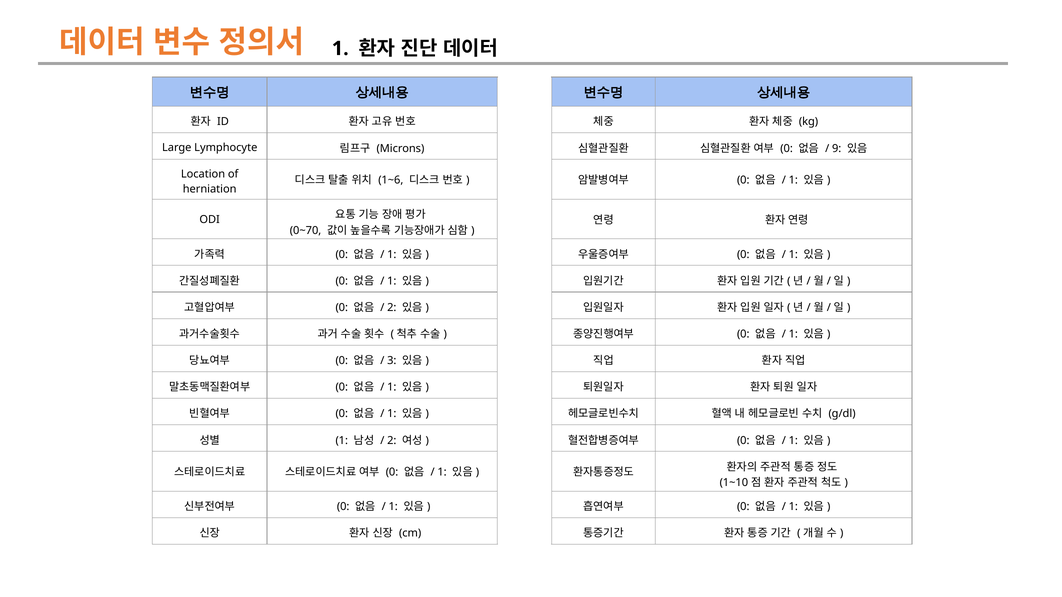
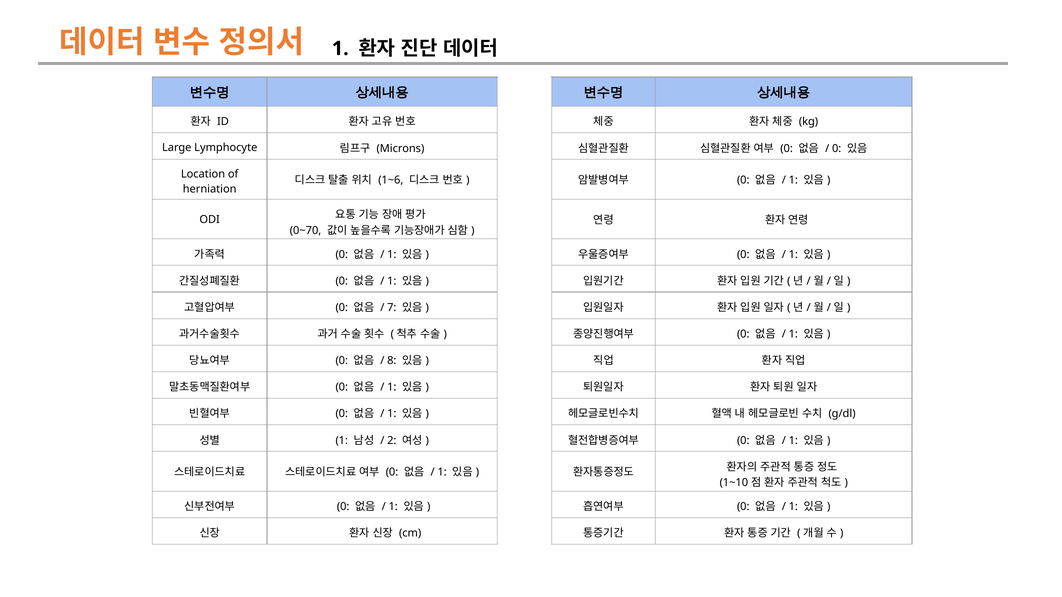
9: 9 -> 0 (837, 148)
2: 2 -> 7 (392, 308)
3: 3 -> 8 (392, 361)
